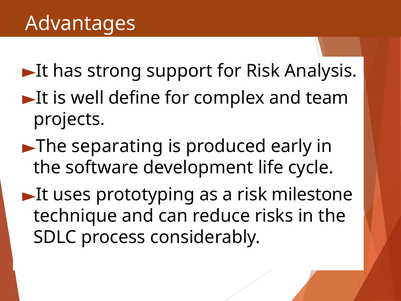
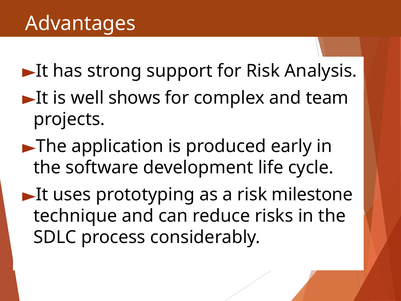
define: define -> shows (134, 98)
separating: separating -> application (117, 146)
